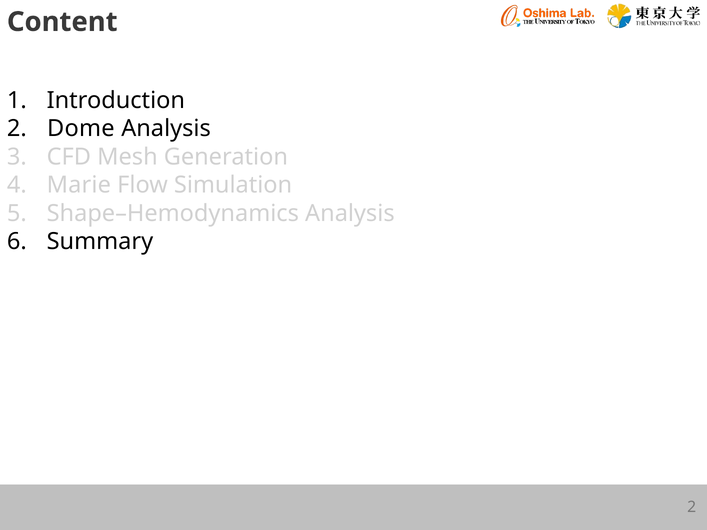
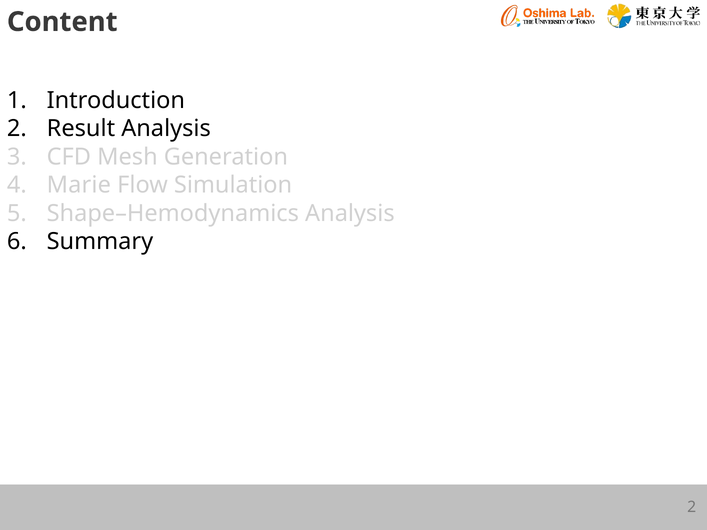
Dome: Dome -> Result (81, 129)
